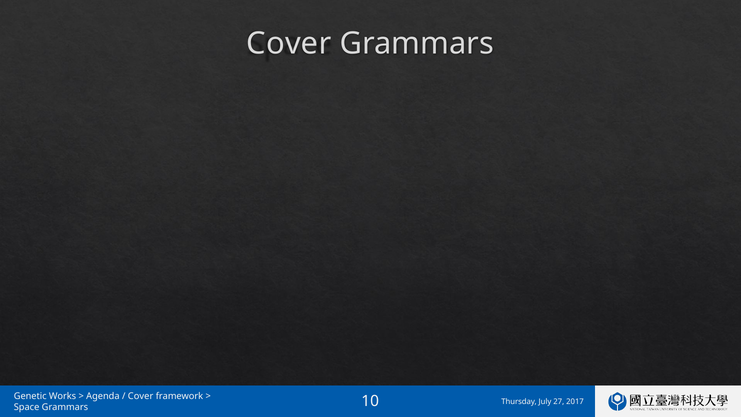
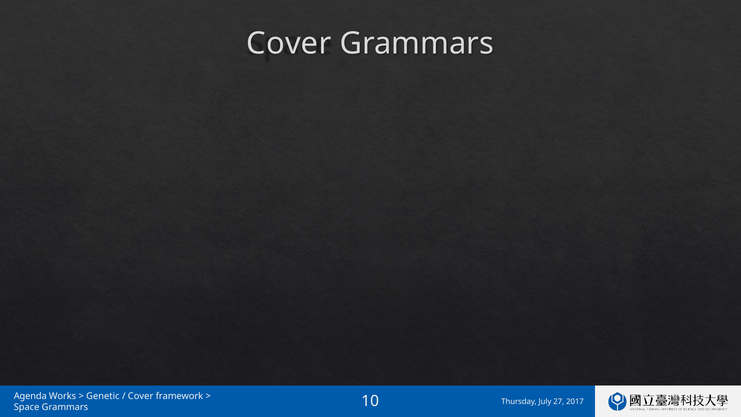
Genetic: Genetic -> Agenda (30, 396)
Agenda: Agenda -> Genetic (103, 396)
